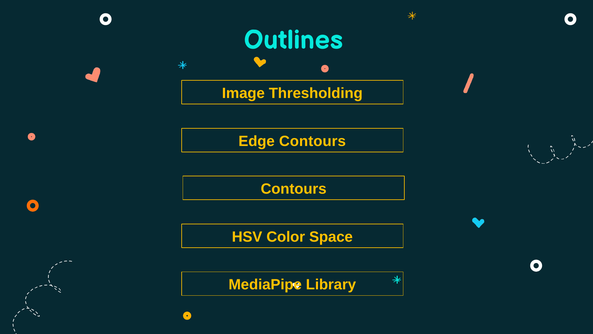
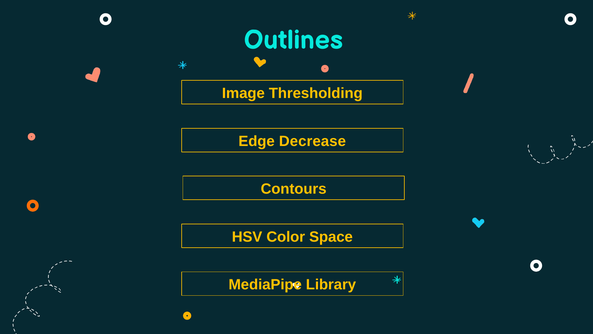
Edge Contours: Contours -> Decrease (312, 141)
